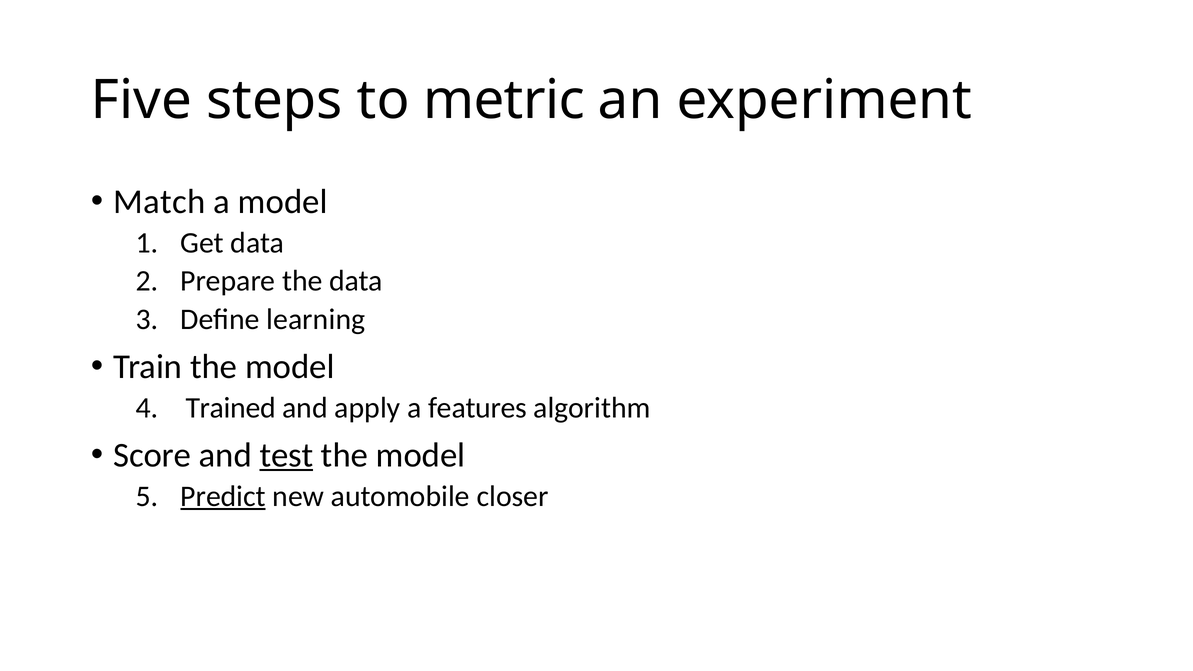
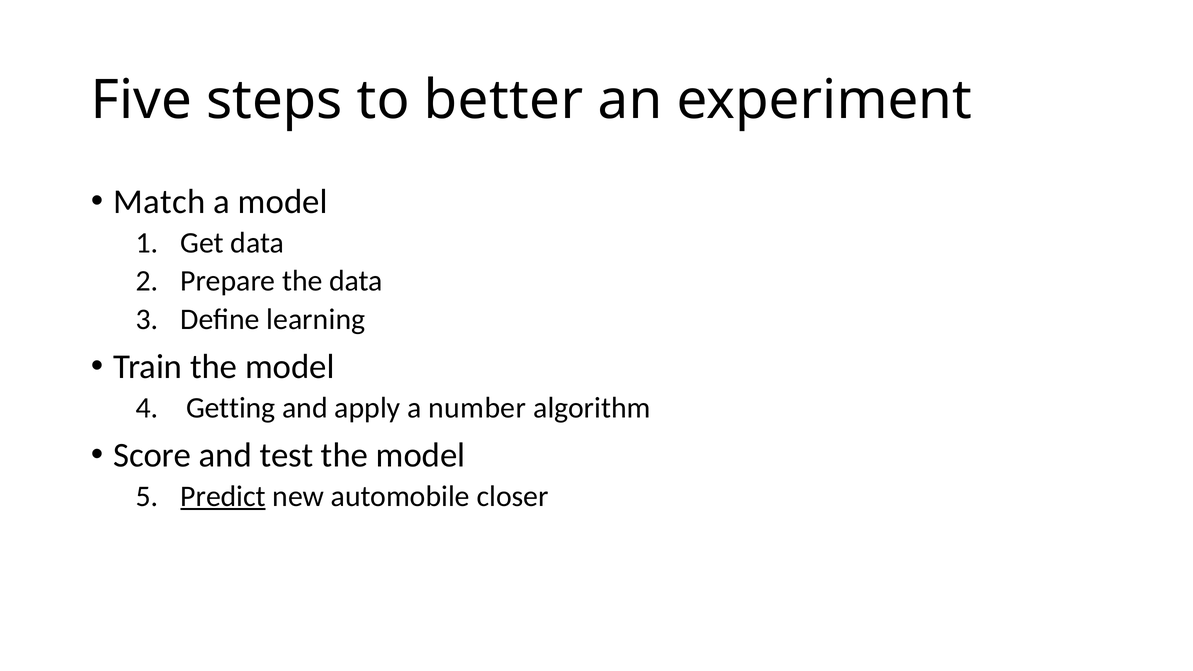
metric: metric -> better (504, 100)
Trained: Trained -> Getting (231, 408)
features: features -> number (477, 408)
test underline: present -> none (286, 455)
